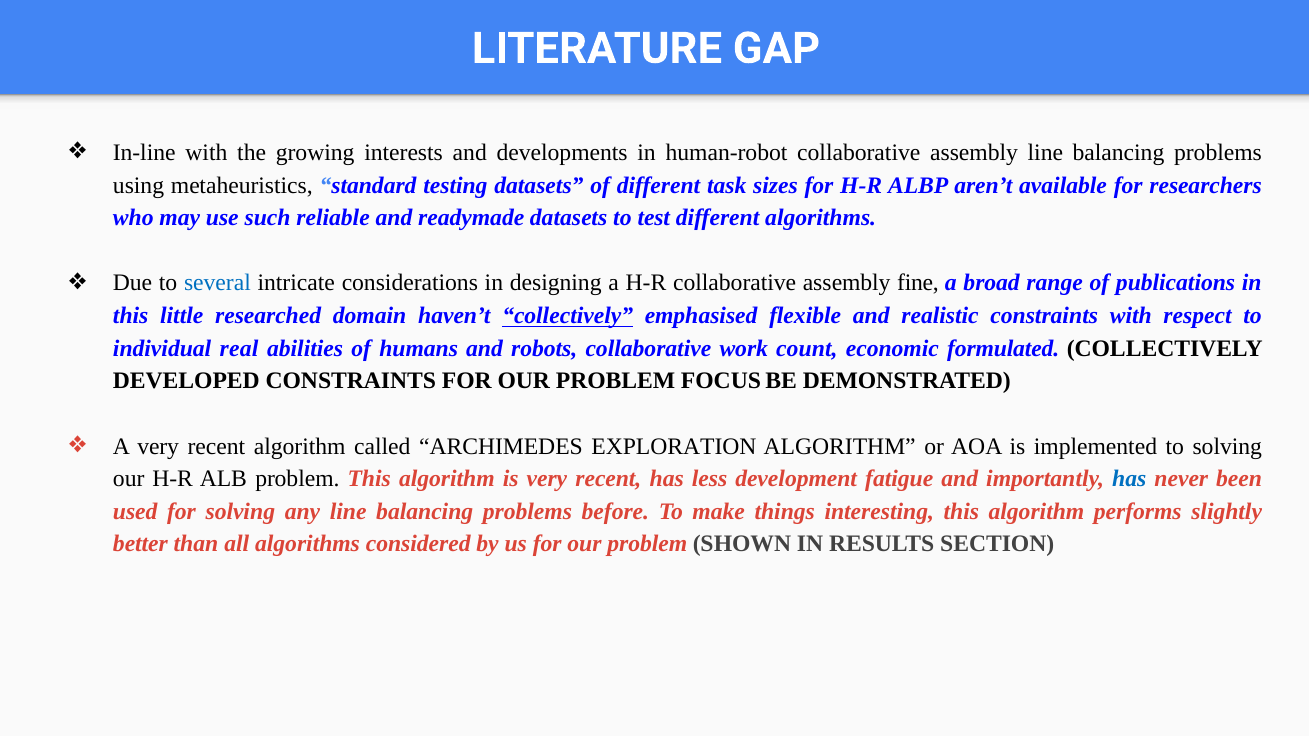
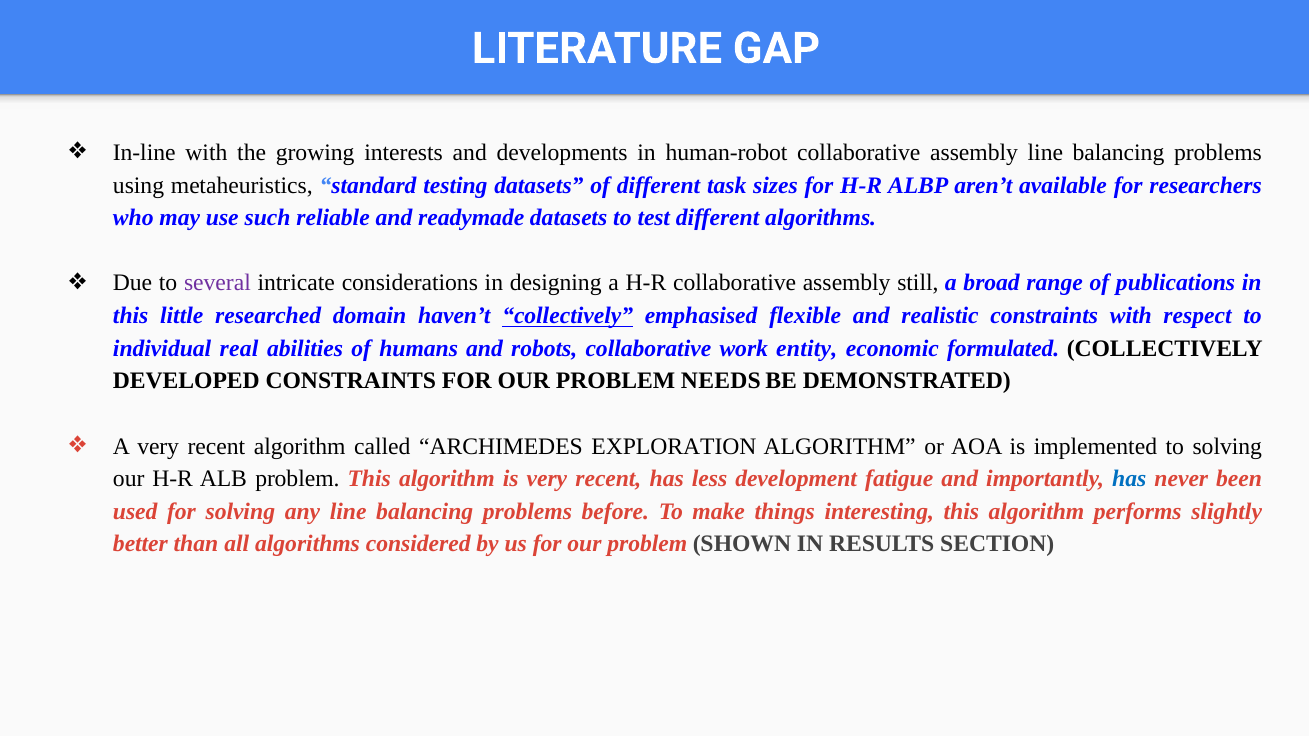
several colour: blue -> purple (217, 283)
fine: fine -> still (918, 283)
count: count -> entity (807, 349)
FOCUS: FOCUS -> NEEDS (721, 381)
